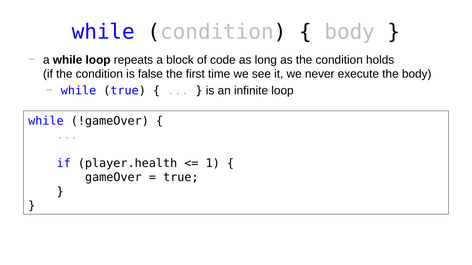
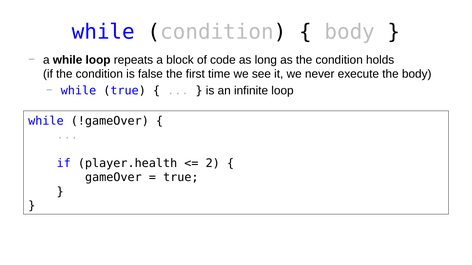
1: 1 -> 2 (213, 164)
